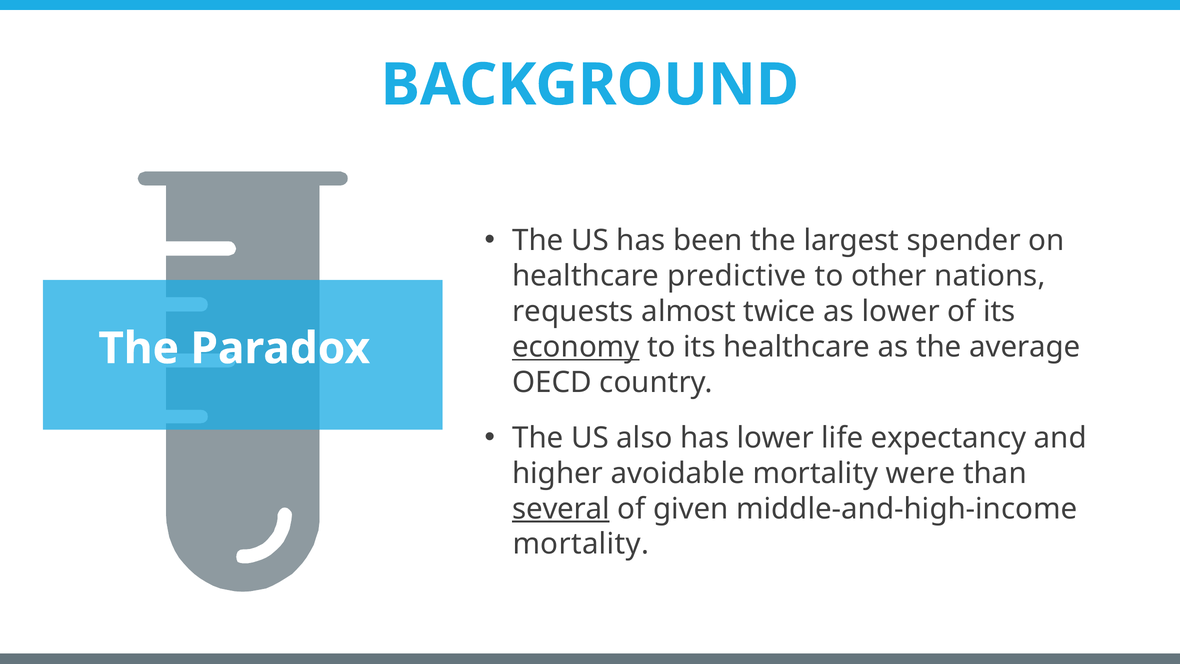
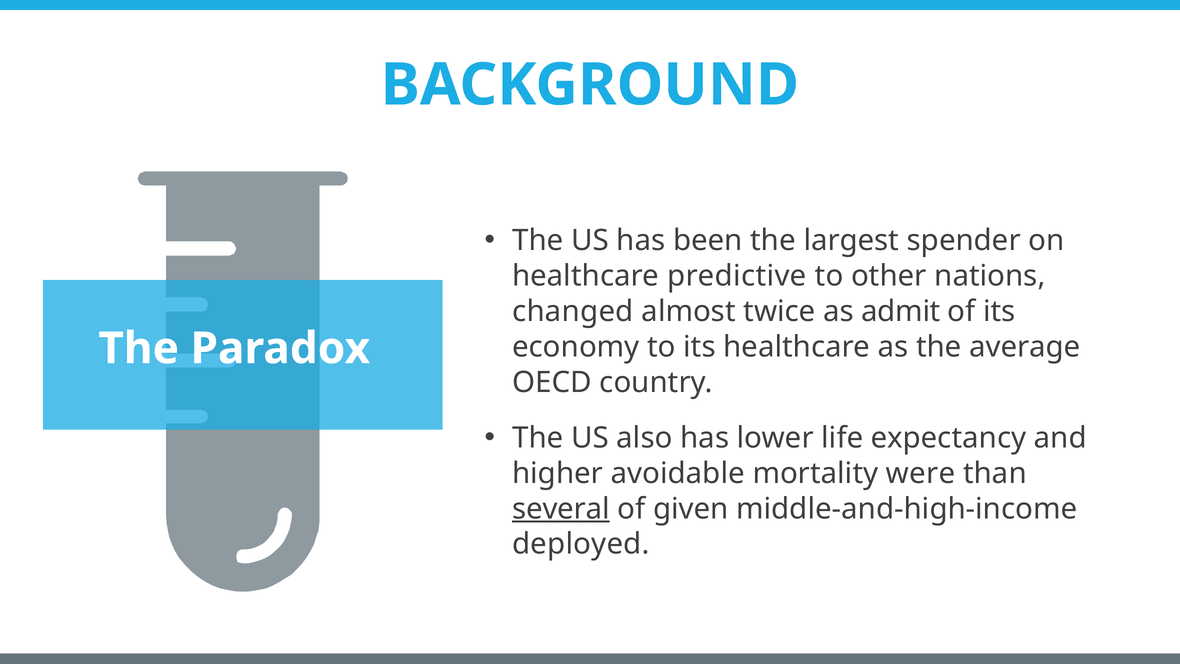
requests: requests -> changed (573, 311)
as lower: lower -> admit (901, 311)
economy underline: present -> none (576, 347)
mortality: mortality -> deployed (581, 544)
